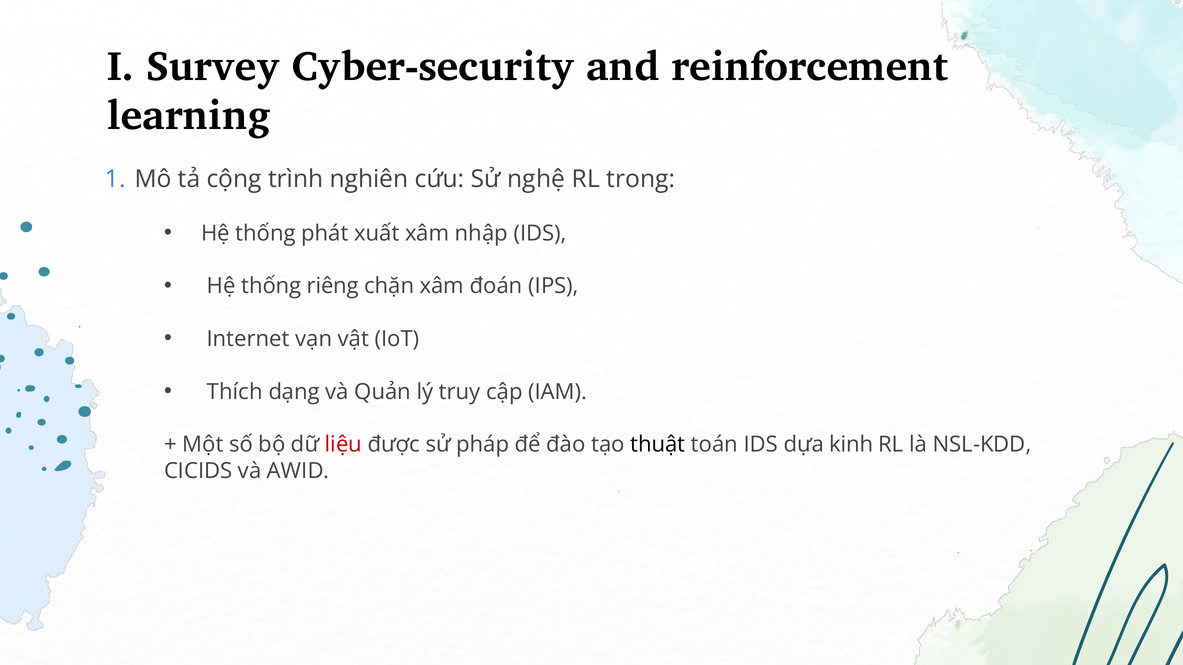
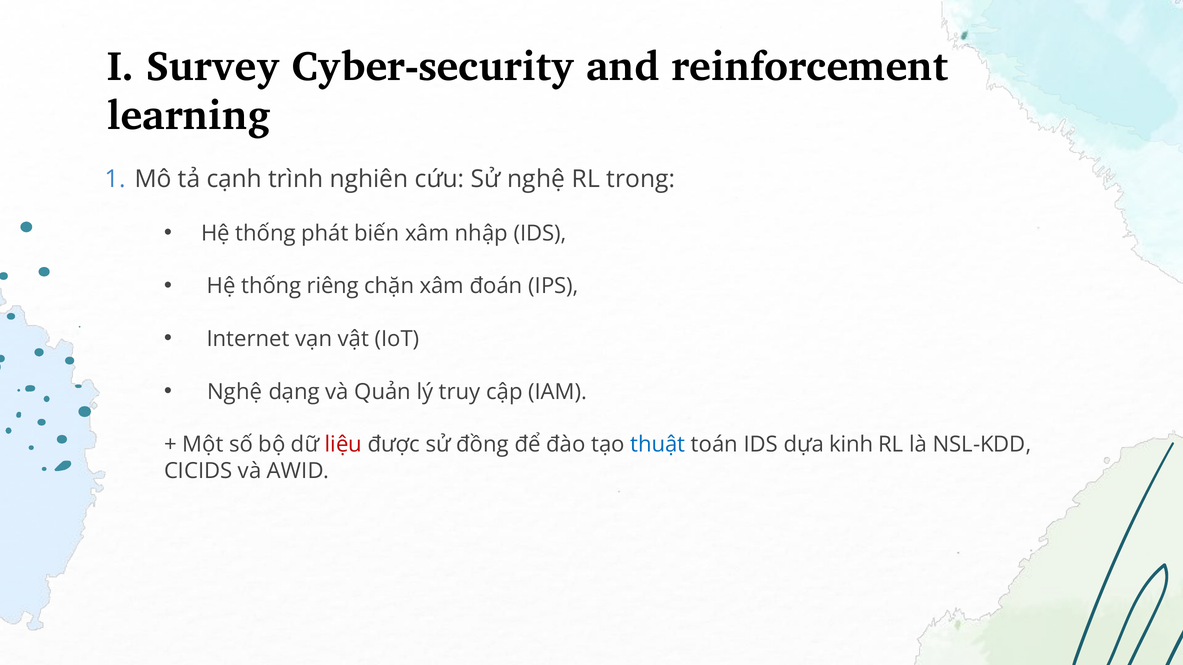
cộng: cộng -> cạnh (234, 179)
xuất: xuất -> biến (377, 233)
Thích: Thích -> Nghệ (235, 392)
pháp: pháp -> đồng (483, 445)
thuật colour: black -> blue (658, 445)
